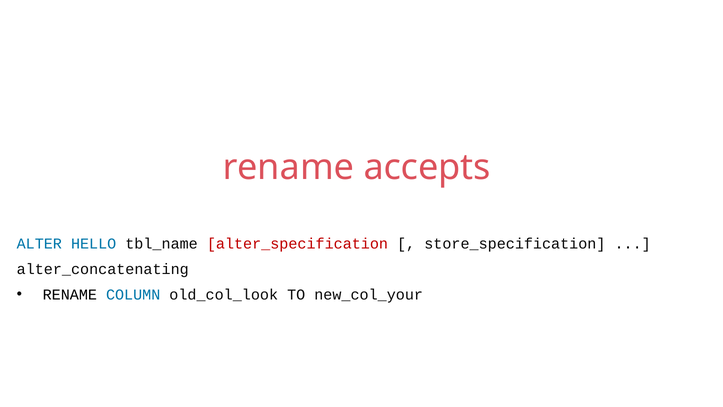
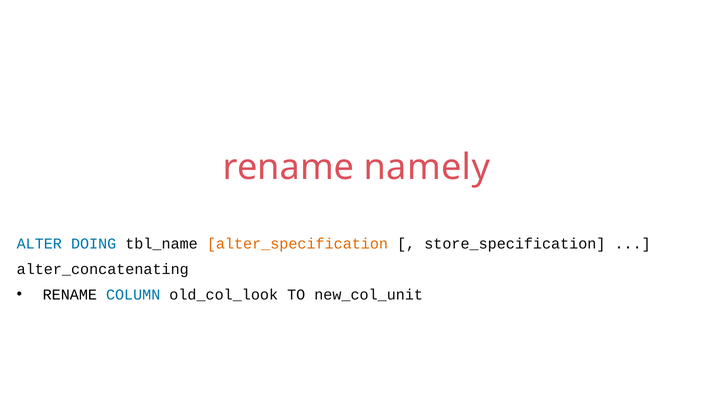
accepts: accepts -> namely (427, 167)
HELLO: HELLO -> DOING (94, 244)
alter_specification colour: red -> orange (297, 244)
new_col_your: new_col_your -> new_col_unit (369, 294)
